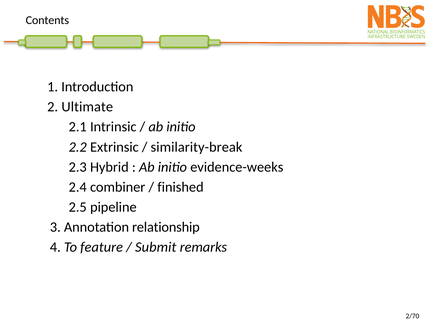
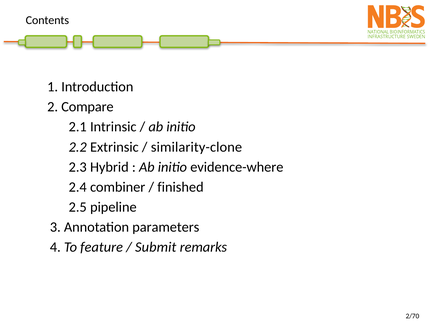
Ultimate: Ultimate -> Compare (87, 107)
similarity-break: similarity-break -> similarity-clone (196, 147)
evidence-weeks: evidence-weeks -> evidence-where (237, 167)
relationship: relationship -> parameters (166, 227)
